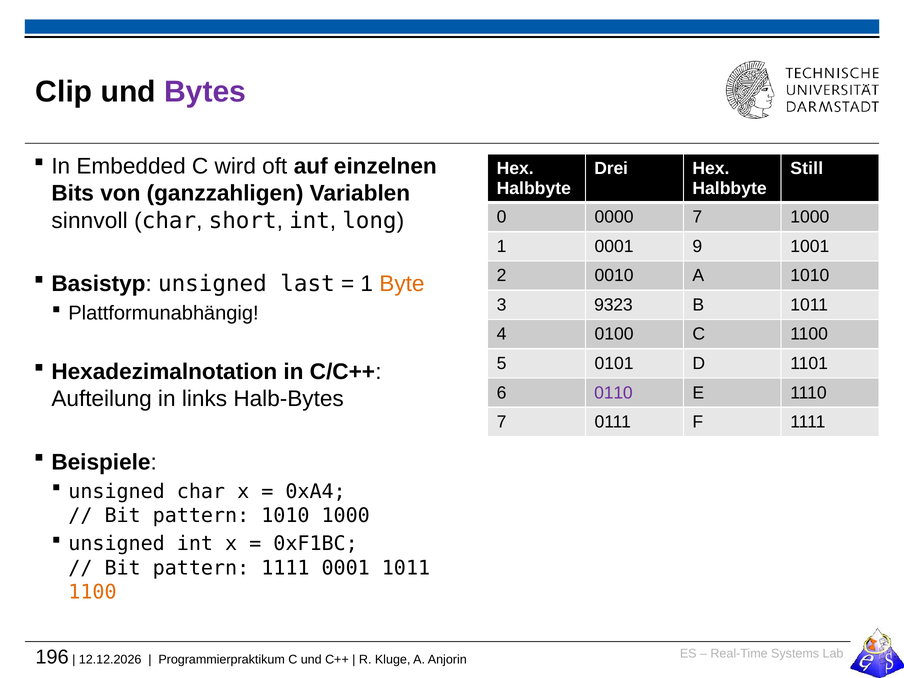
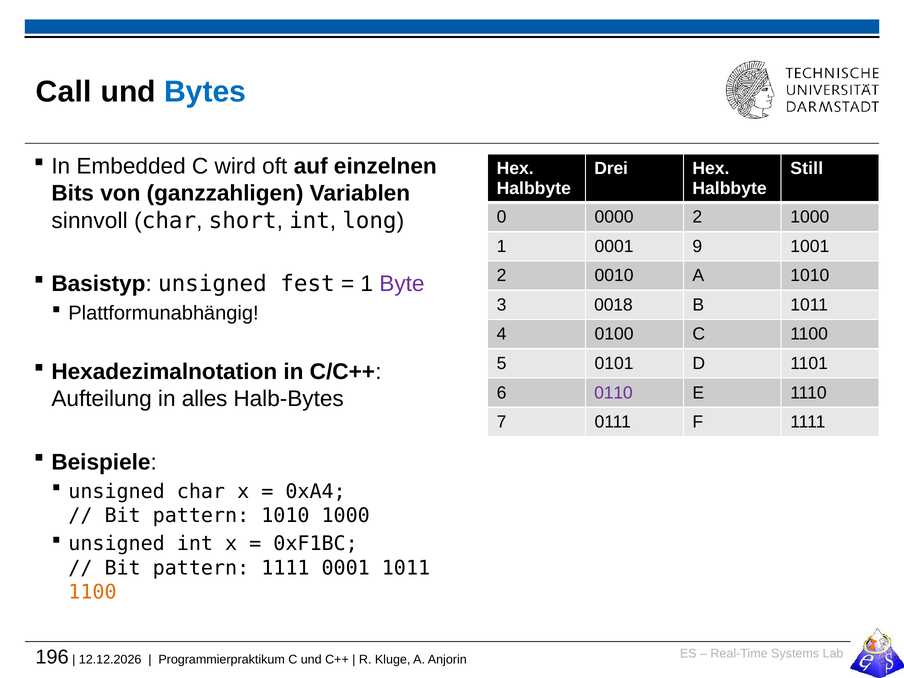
Clip: Clip -> Call (64, 92)
Bytes colour: purple -> blue (205, 92)
0000 7: 7 -> 2 (697, 217)
last: last -> fest (308, 284)
Byte colour: orange -> purple (402, 284)
9323: 9323 -> 0018 (613, 305)
links: links -> alles (205, 399)
